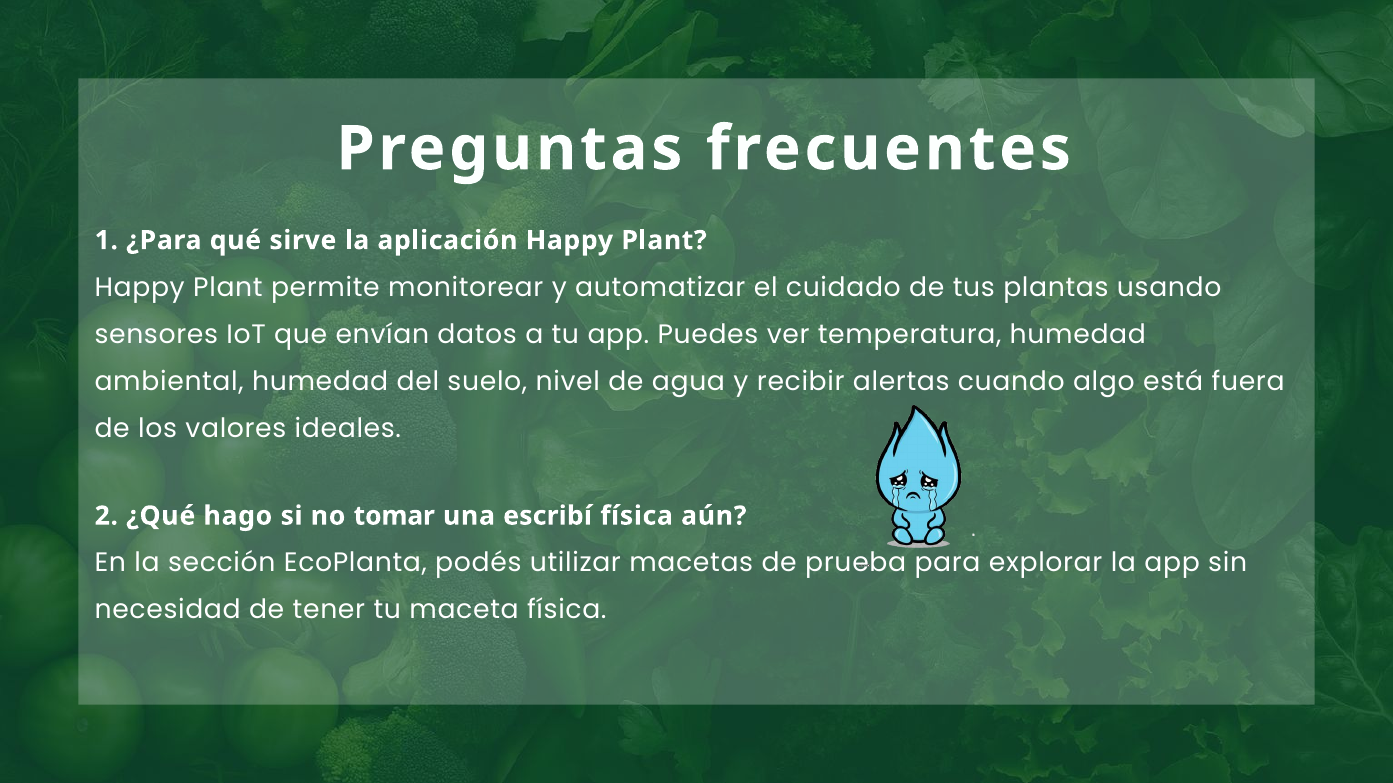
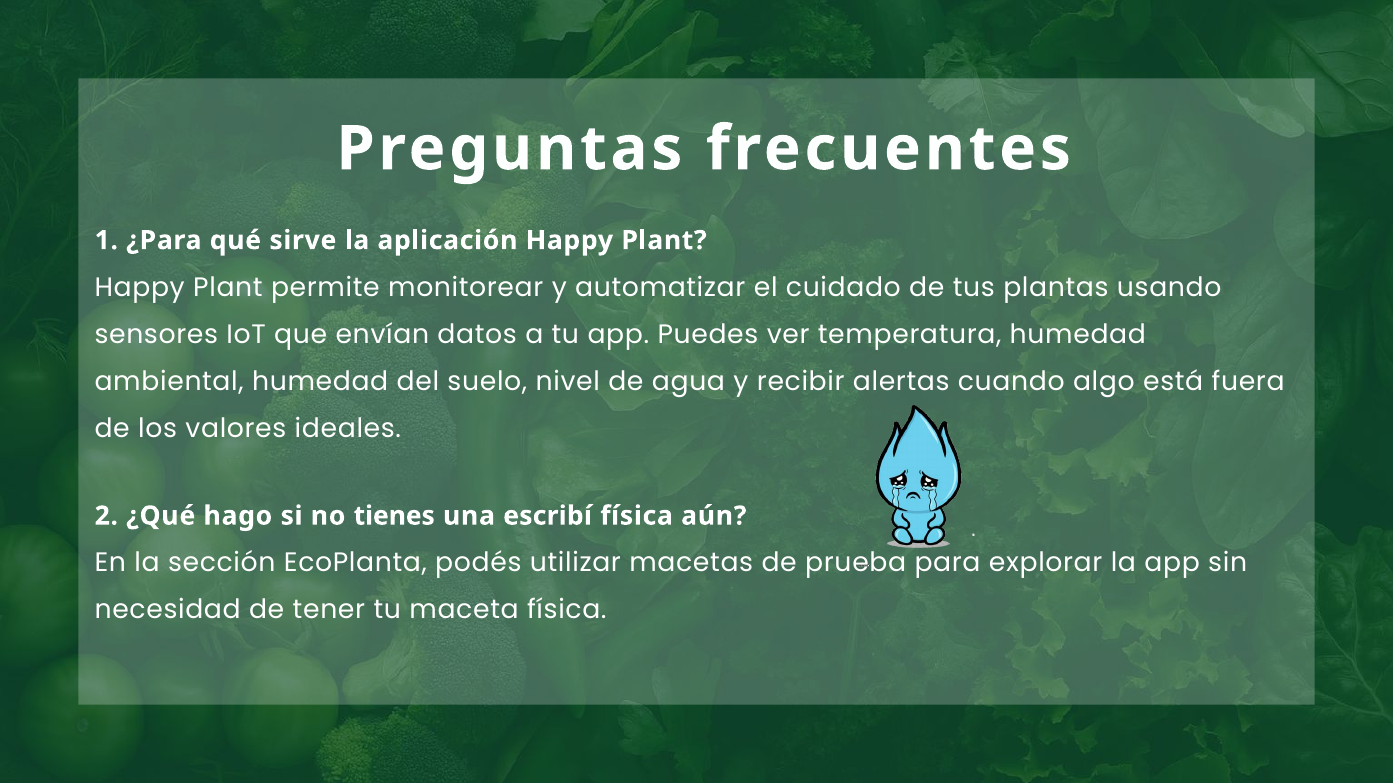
tomar: tomar -> tienes (394, 516)
